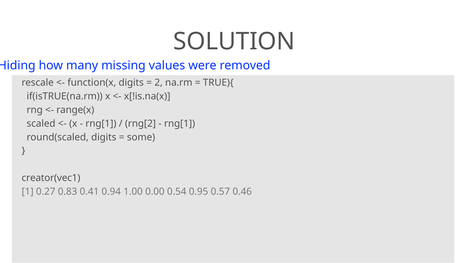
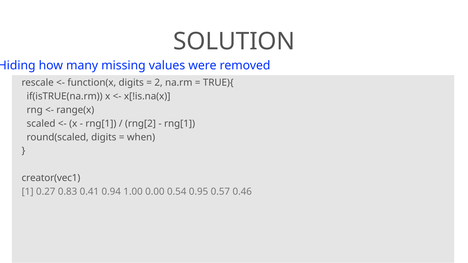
some: some -> when (141, 137)
